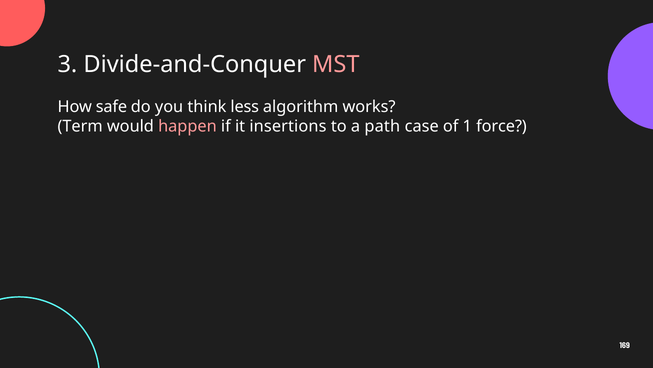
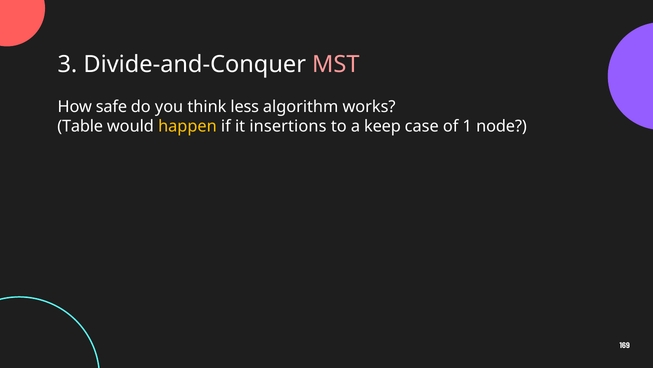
Term: Term -> Table (80, 126)
happen colour: pink -> yellow (187, 126)
path: path -> keep (382, 126)
force: force -> node (501, 126)
